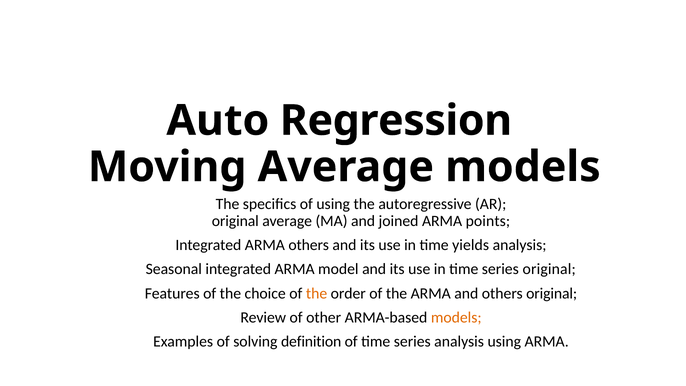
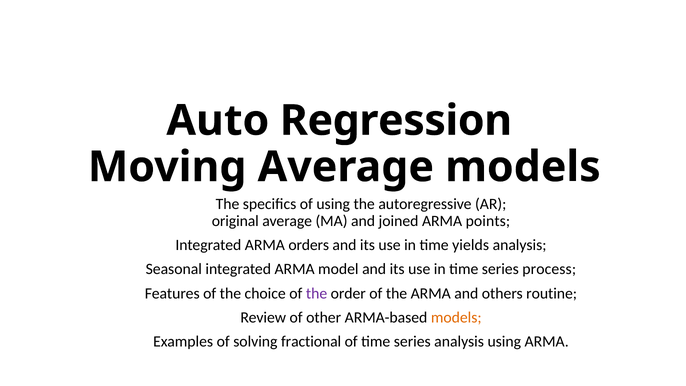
ARMA others: others -> orders (309, 245)
series original: original -> process (549, 269)
the colour: orange -> purple (317, 293)
others original: original -> routine (552, 293)
definition: definition -> fractional (311, 341)
